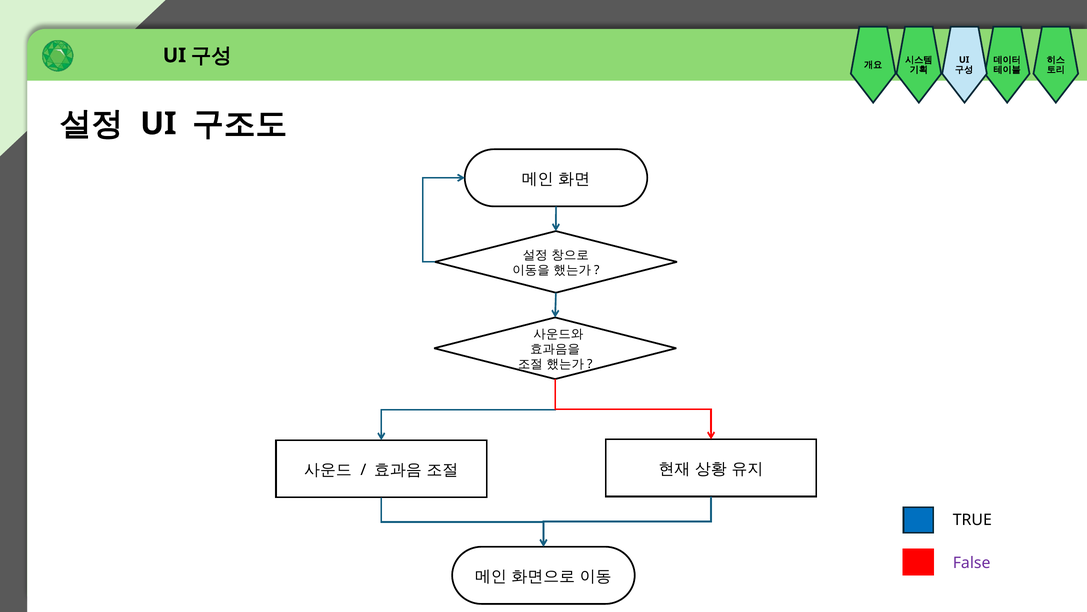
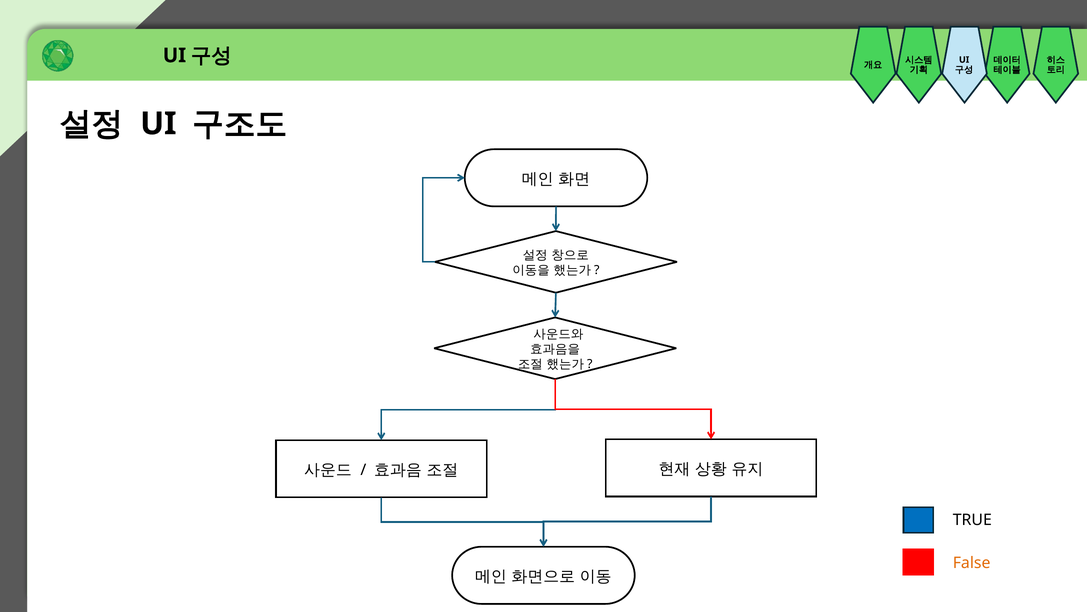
False colour: purple -> orange (972, 563)
